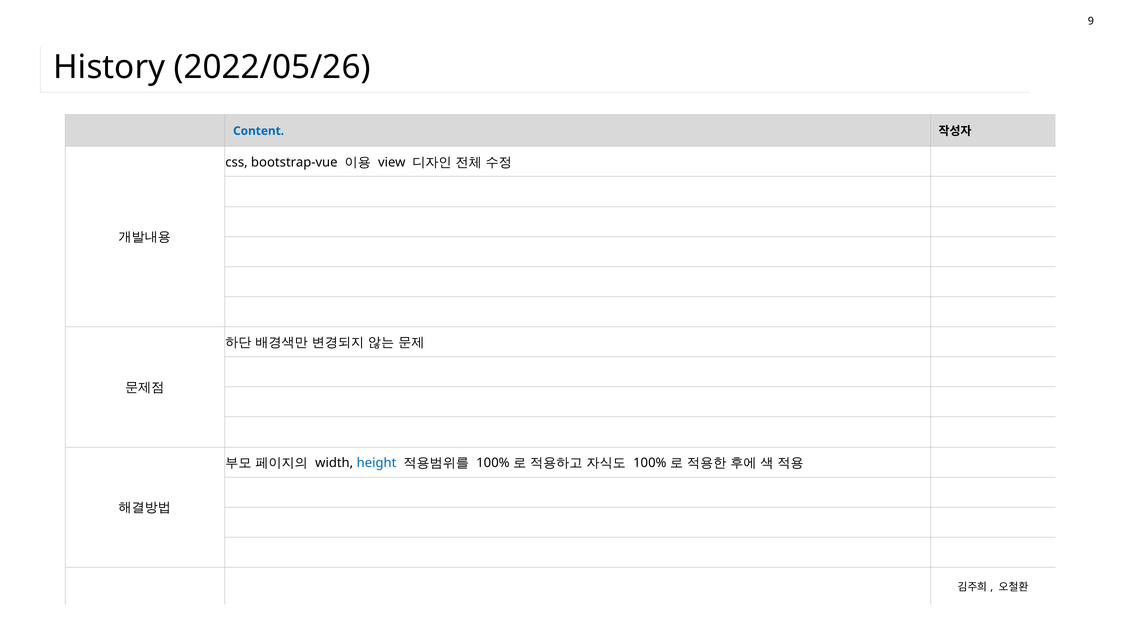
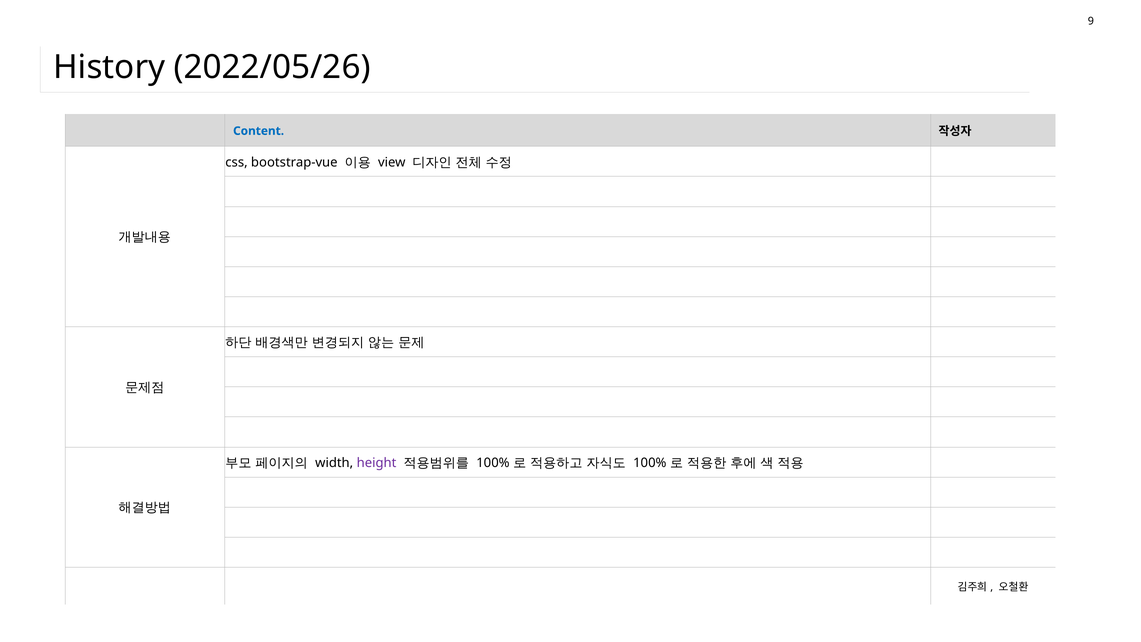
height colour: blue -> purple (377, 463)
